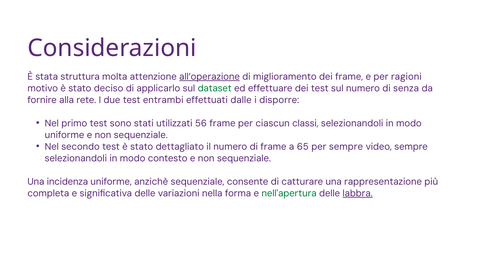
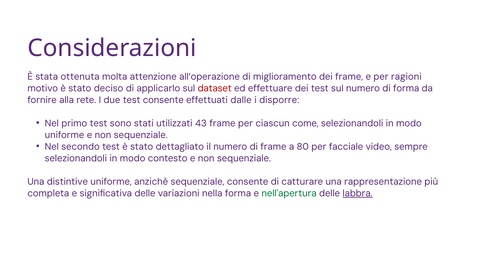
struttura: struttura -> ottenuta (80, 77)
all’operazione underline: present -> none (210, 77)
dataset colour: green -> red (215, 89)
di senza: senza -> forma (406, 89)
test entrambi: entrambi -> consente (163, 100)
56: 56 -> 43 (201, 124)
classi: classi -> come (305, 124)
65: 65 -> 80 (303, 147)
per sempre: sempre -> facciale (346, 147)
incidenza: incidenza -> distintive (67, 182)
